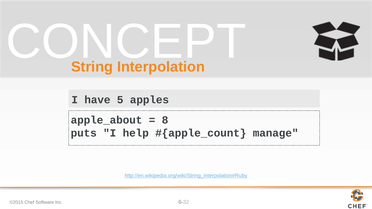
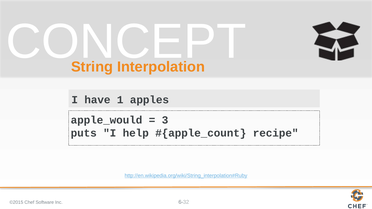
5: 5 -> 1 (120, 100)
apple_about: apple_about -> apple_would (106, 120)
8: 8 -> 3 (165, 120)
manage: manage -> recipe (276, 133)
